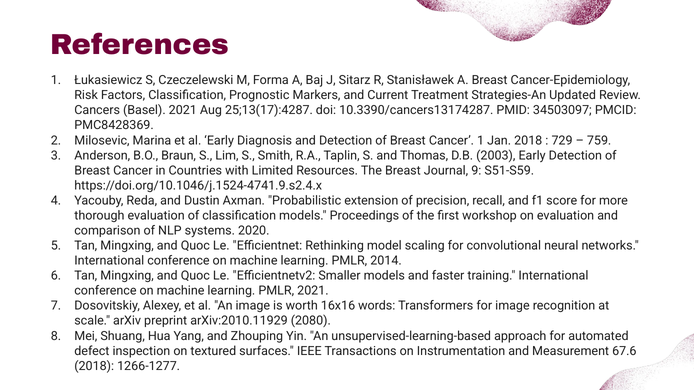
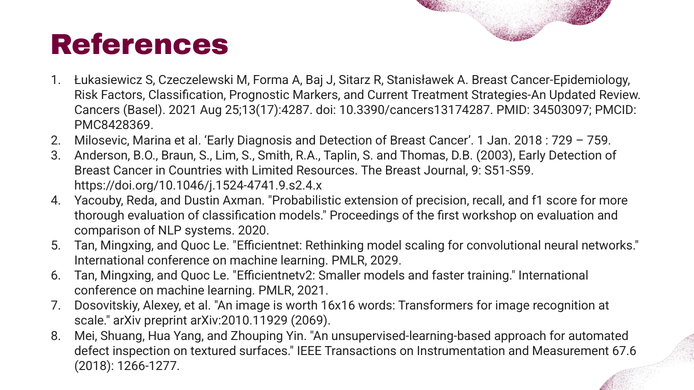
2014: 2014 -> 2029 (386, 261)
2080: 2080 -> 2069 (311, 321)
